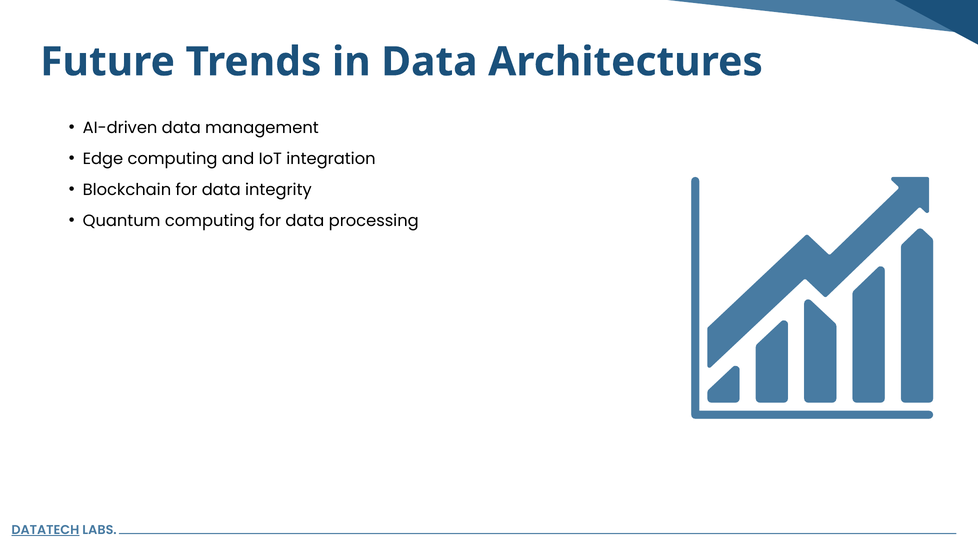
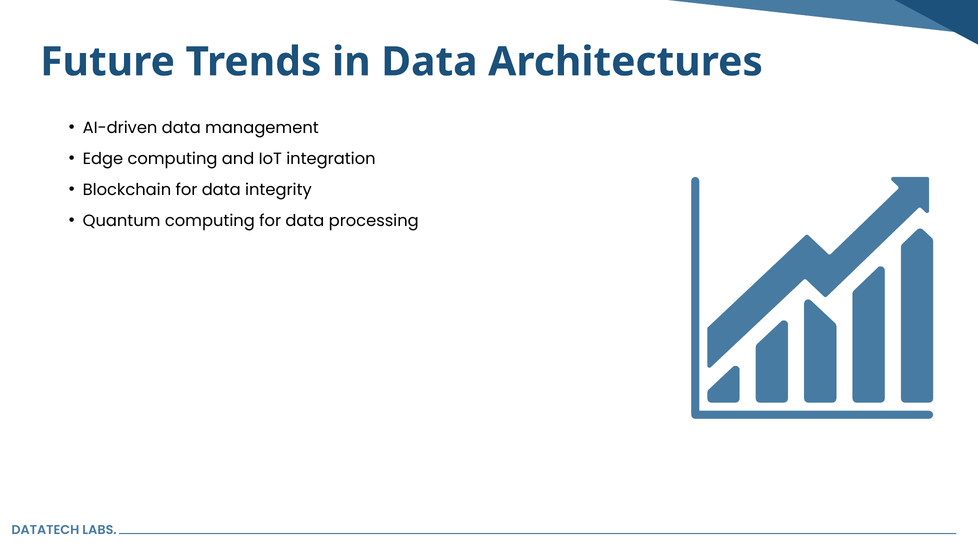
DATATECH underline: present -> none (45, 530)
